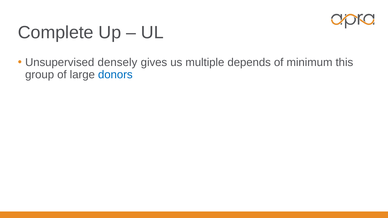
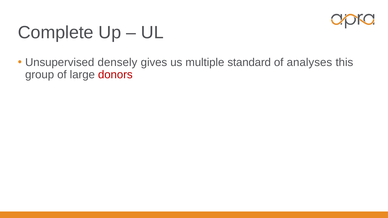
depends: depends -> standard (249, 62)
minimum: minimum -> analyses (309, 62)
donors colour: blue -> red (115, 75)
